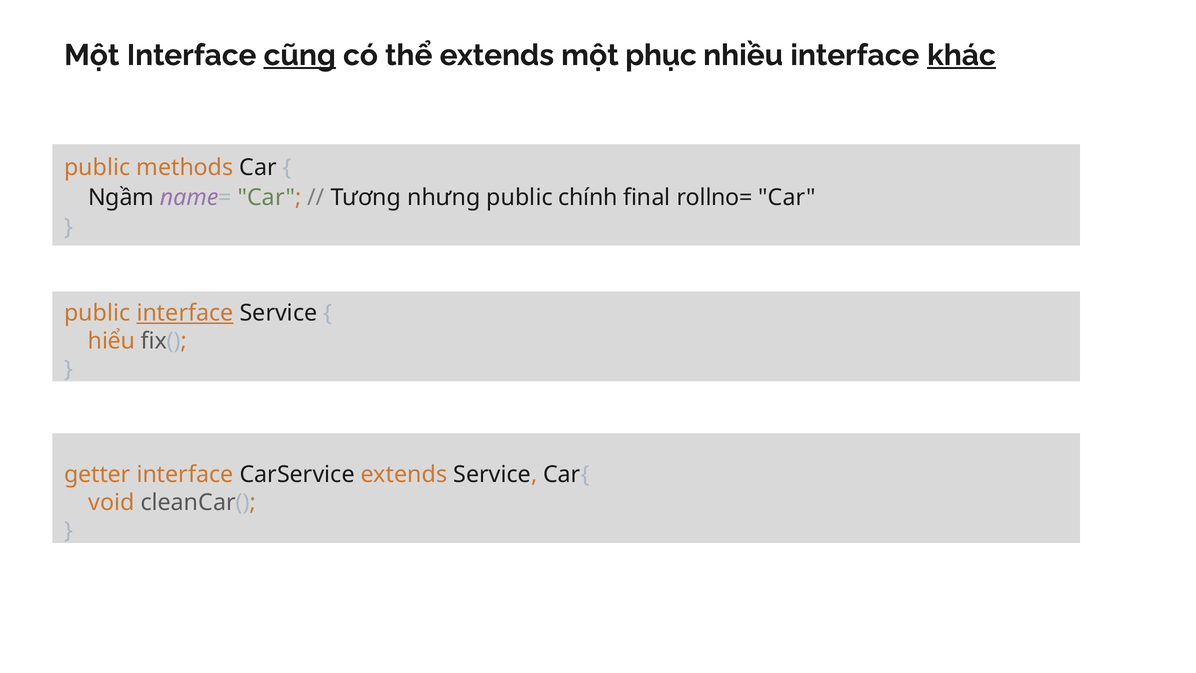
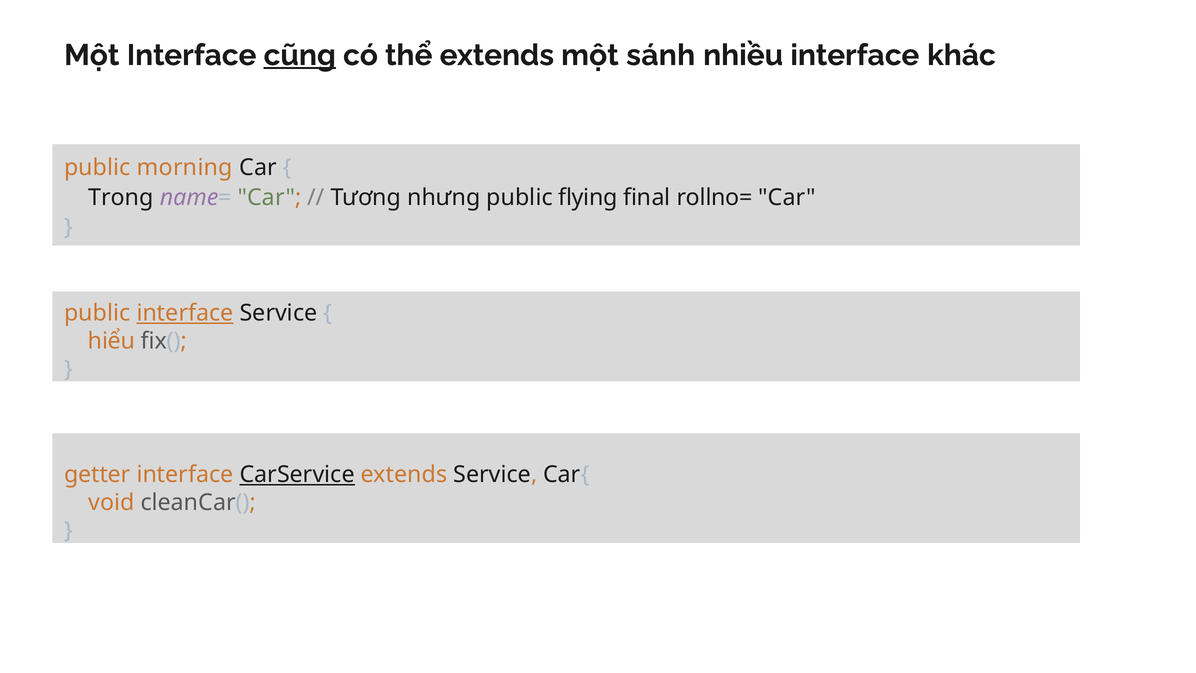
phục: phục -> sánh (661, 55)
khác underline: present -> none (961, 55)
methods: methods -> morning (185, 167)
Ngầm: Ngầm -> Trong (121, 197)
chính: chính -> flying (588, 197)
CarService underline: none -> present (297, 475)
